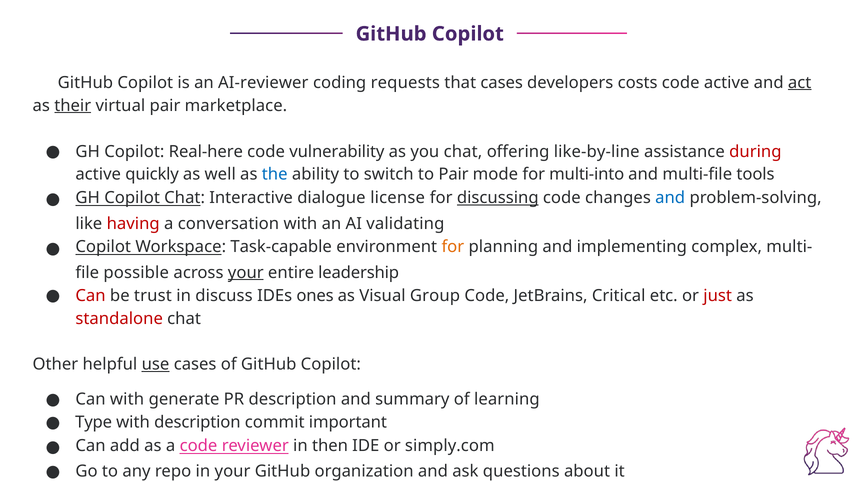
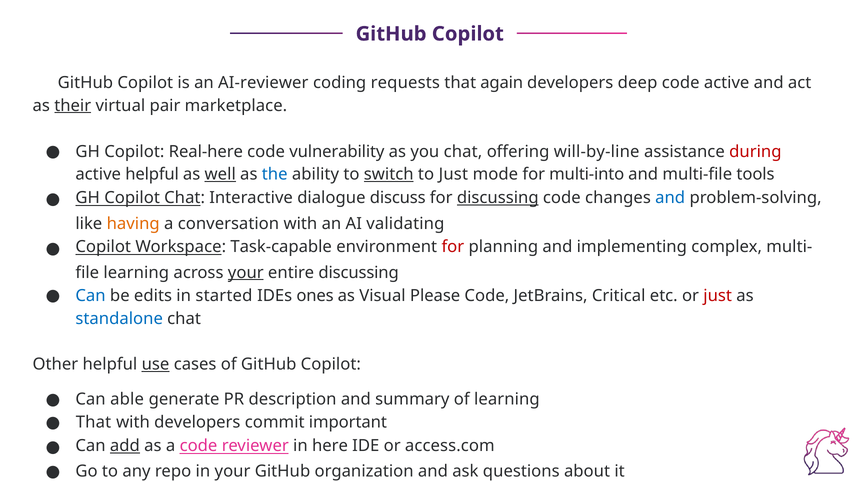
that cases: cases -> again (502, 83)
costs: costs -> deep (638, 83)
act underline: present -> none (800, 83)
like-by-line: like-by-line -> will-by-line (597, 152)
active quickly: quickly -> helpful (152, 175)
well underline: none -> present (220, 175)
switch underline: none -> present (389, 175)
to Pair: Pair -> Just (453, 175)
license: license -> discuss (398, 198)
having colour: red -> orange (133, 224)
for colour: orange -> red (453, 247)
possible: possible -> learning (136, 273)
entire leadership: leadership -> discussing (359, 273)
Can colour: red -> blue (91, 296)
trust: trust -> edits (153, 296)
discuss: discuss -> started (224, 296)
Group: Group -> Please (435, 296)
standalone colour: red -> blue (119, 319)
Can with: with -> able (127, 399)
Type: Type -> That (93, 422)
with description: description -> developers (197, 422)
add underline: none -> present (125, 446)
then: then -> here (330, 446)
simply.com: simply.com -> access.com (450, 446)
